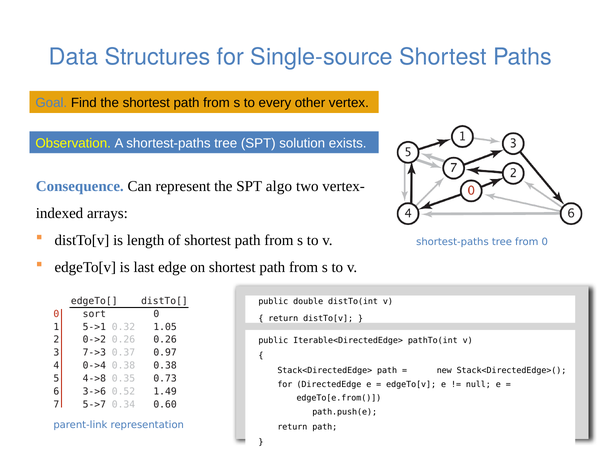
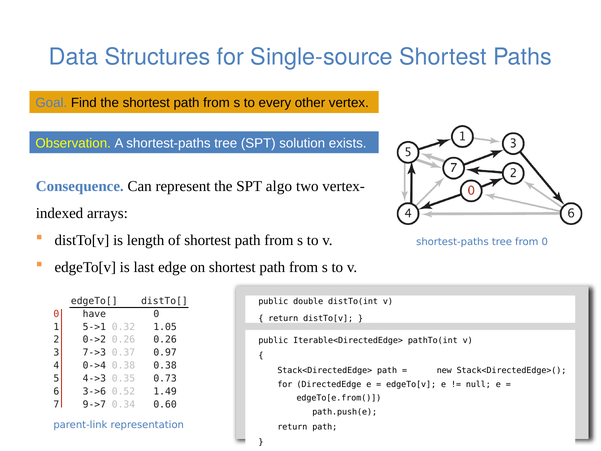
sort: sort -> have (94, 314)
4->8: 4->8 -> 4->3 (94, 378)
5->7: 5->7 -> 9->7 (94, 404)
